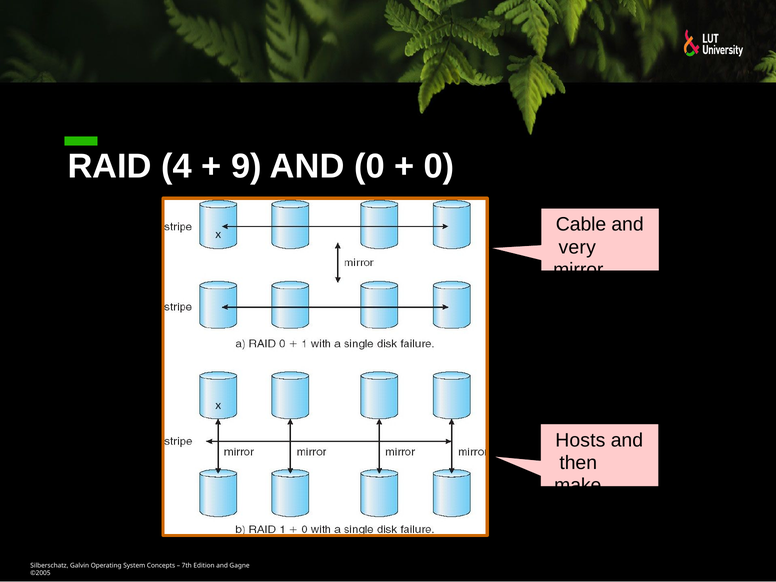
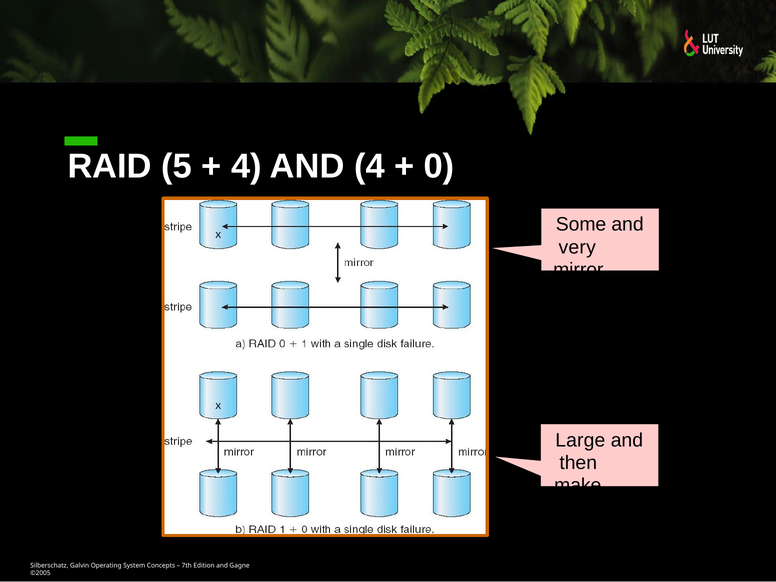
4: 4 -> 5 (176, 166)
9: 9 -> 4 (246, 166)
AND 0: 0 -> 4 (369, 166)
Cable: Cable -> Some (581, 224)
Hosts: Hosts -> Large (580, 440)
